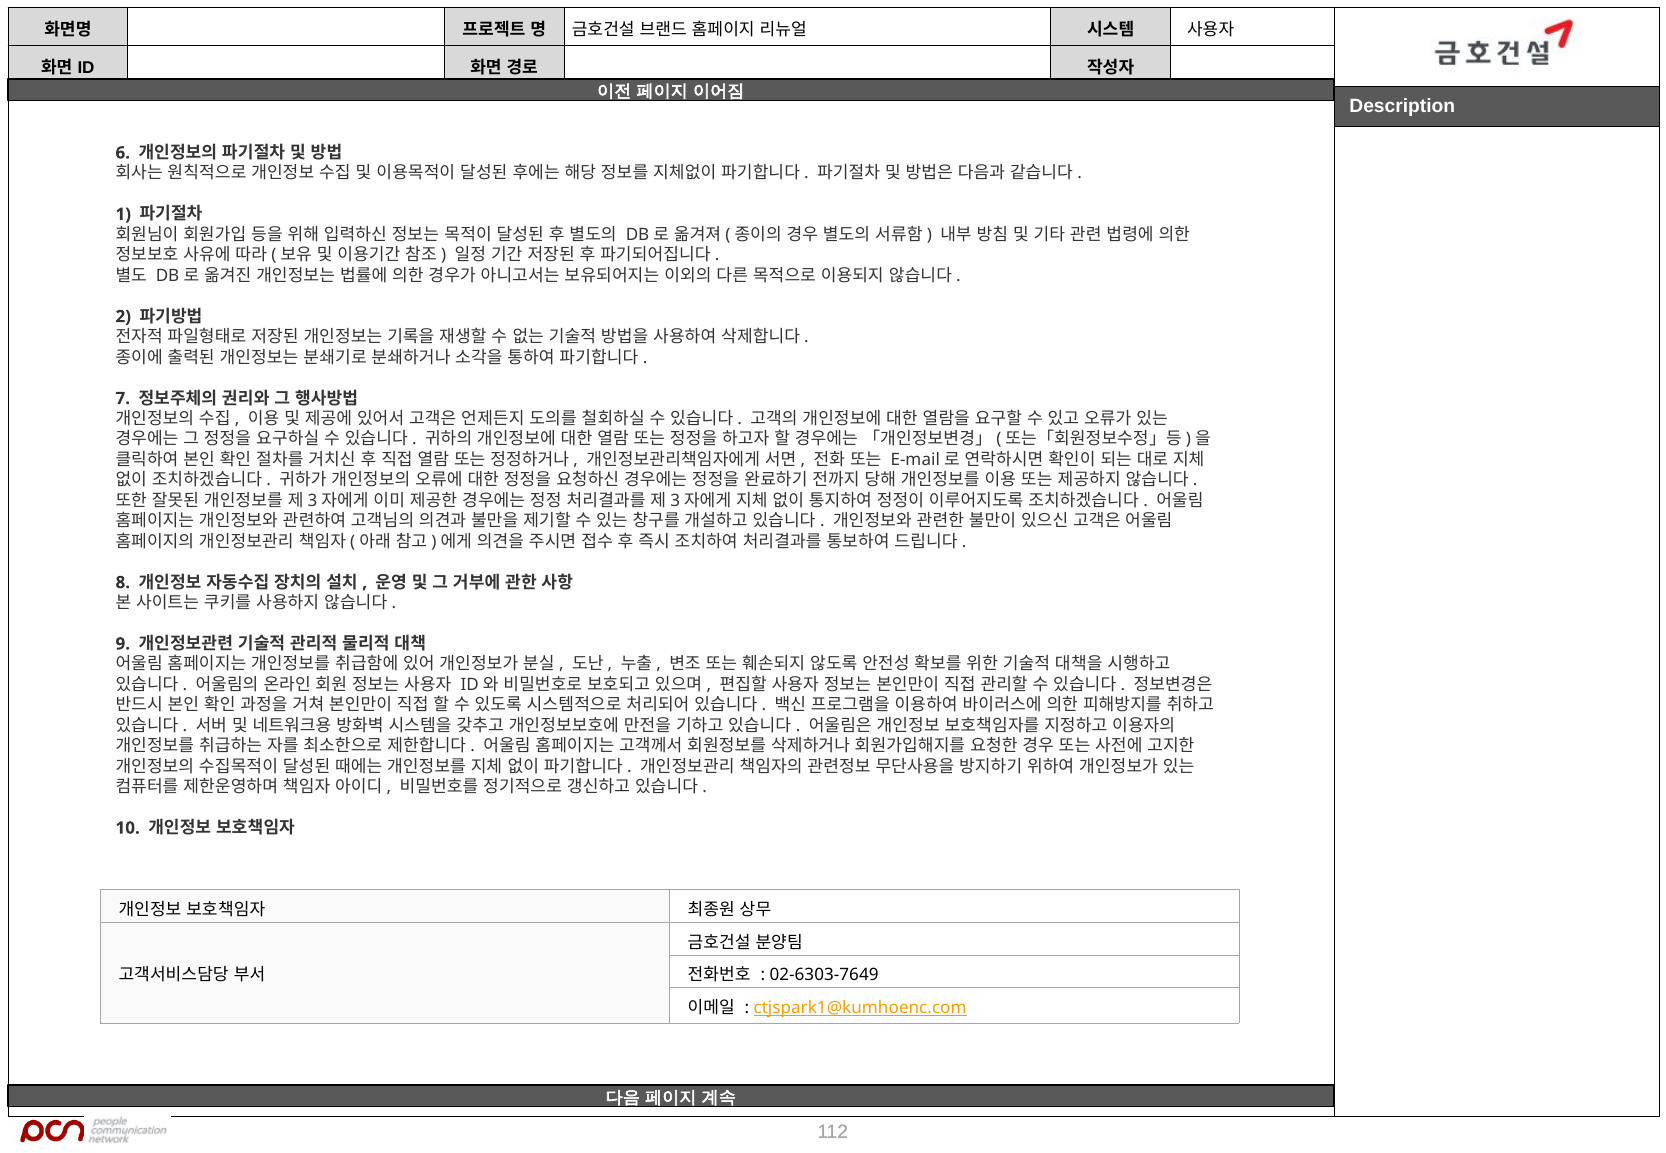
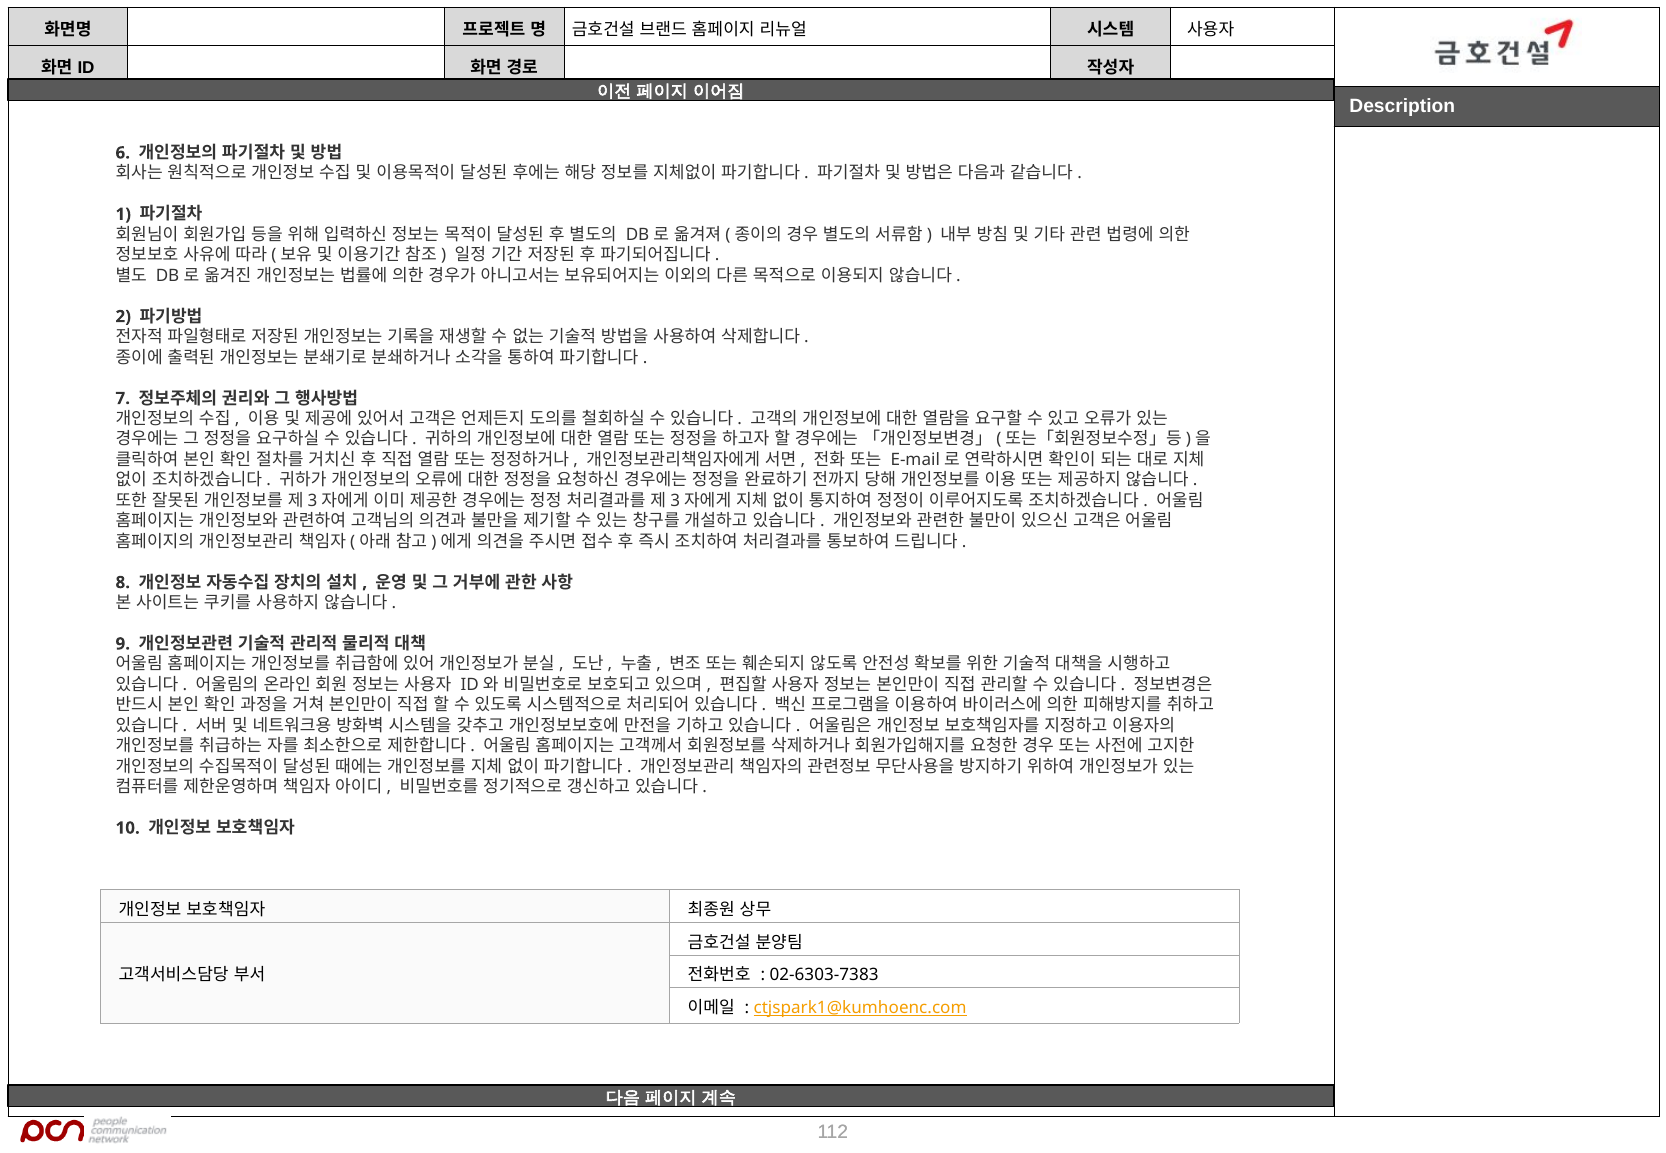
02-6303-7649: 02-6303-7649 -> 02-6303-7383 (824, 975)
